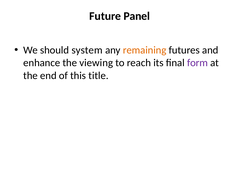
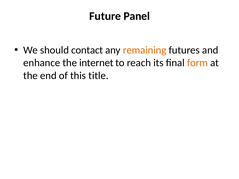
system: system -> contact (87, 50)
viewing: viewing -> internet (96, 63)
form colour: purple -> orange (197, 63)
